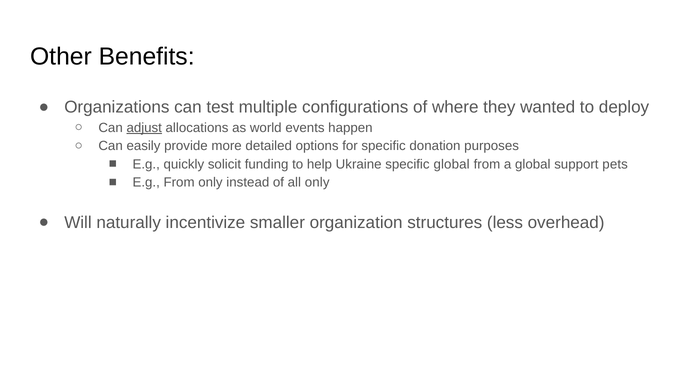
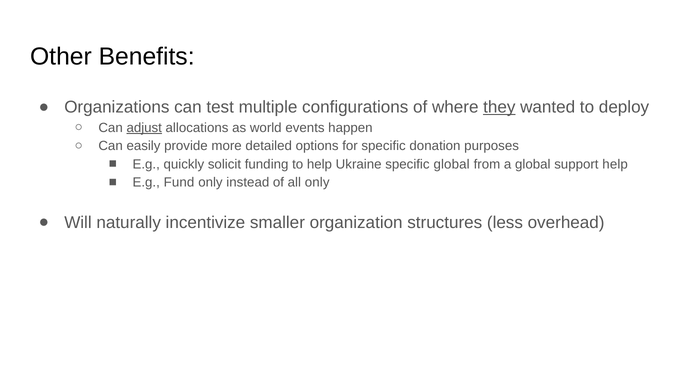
they underline: none -> present (499, 107)
support pets: pets -> help (615, 164)
E.g From: From -> Fund (179, 183)
